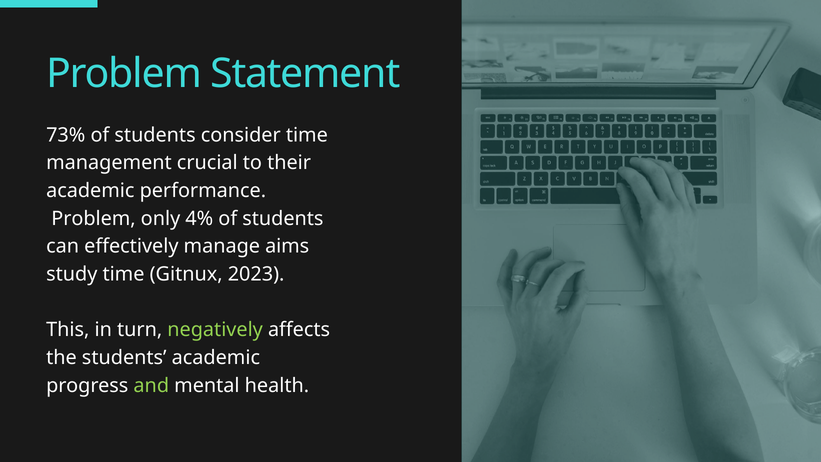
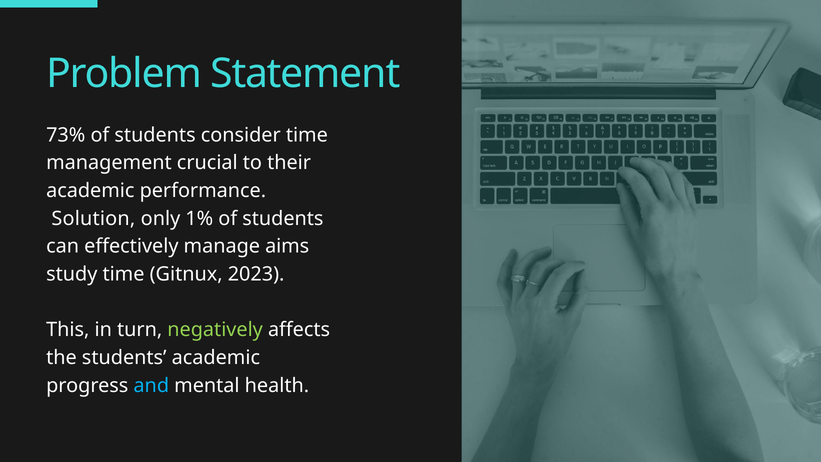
Problem: Problem -> Solution (93, 218)
4%: 4% -> 1% (199, 218)
and colour: light green -> light blue (151, 385)
